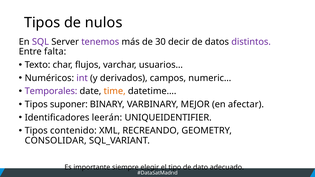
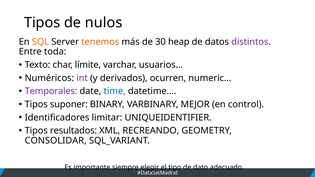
SQL colour: purple -> orange (40, 42)
tenemos colour: purple -> orange (100, 42)
decir: decir -> heap (179, 42)
falta: falta -> toda (55, 52)
flujos: flujos -> límite (88, 65)
campos: campos -> ocurren (168, 78)
time colour: orange -> blue (115, 91)
afectar: afectar -> control (246, 104)
leerán: leerán -> limitar (107, 118)
contenido: contenido -> resultados (73, 131)
